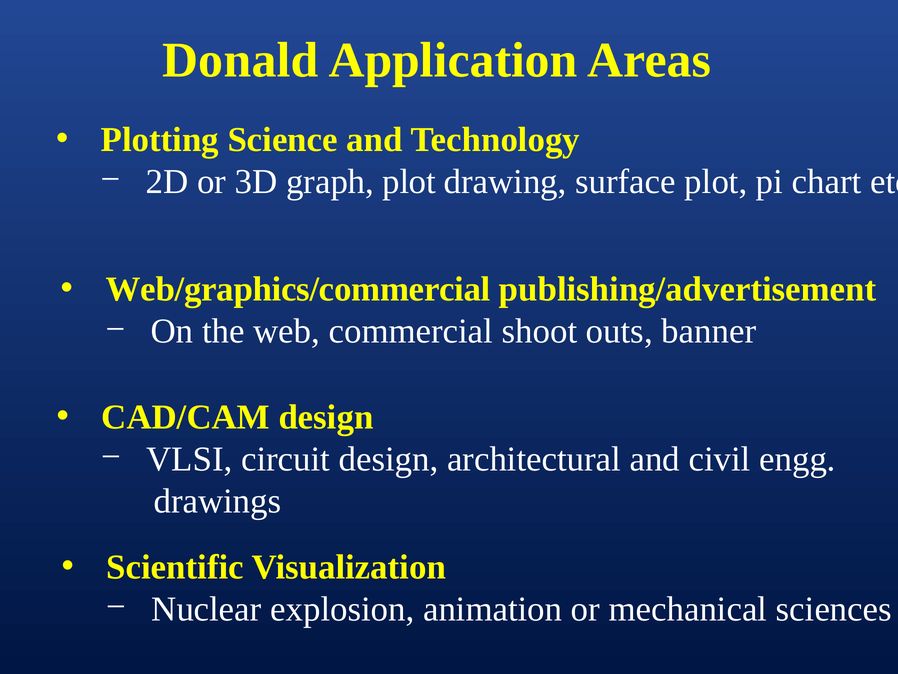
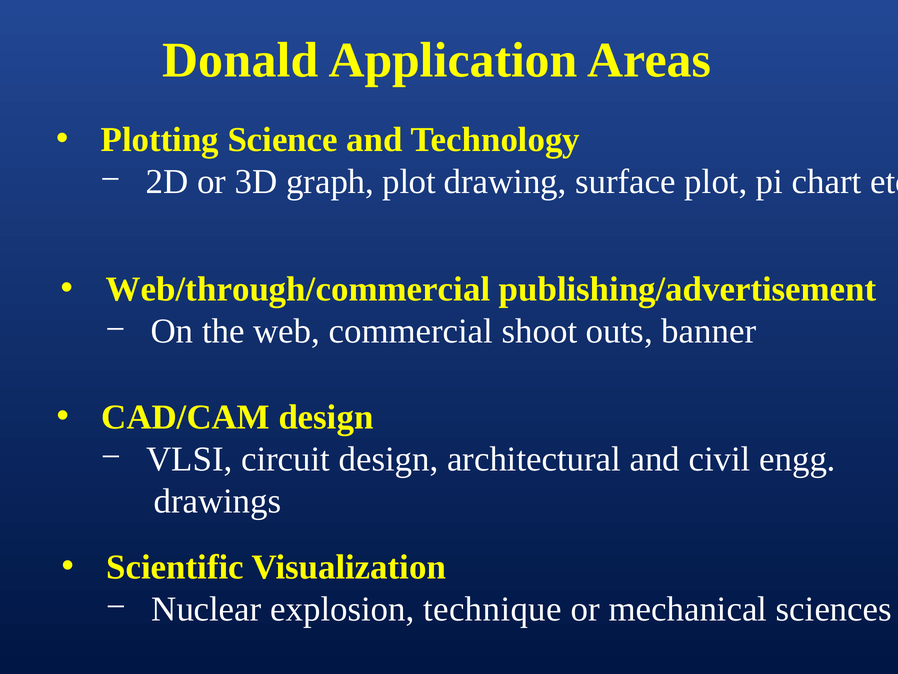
Web/graphics/commercial: Web/graphics/commercial -> Web/through/commercial (298, 289)
animation: animation -> technique (493, 609)
